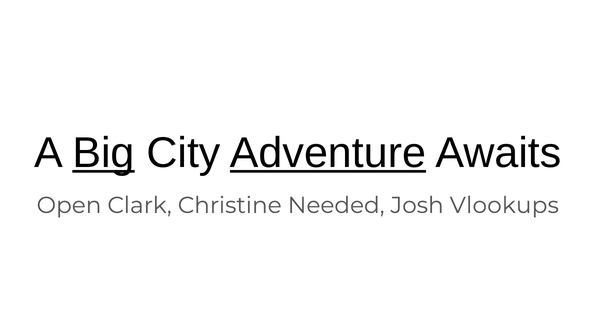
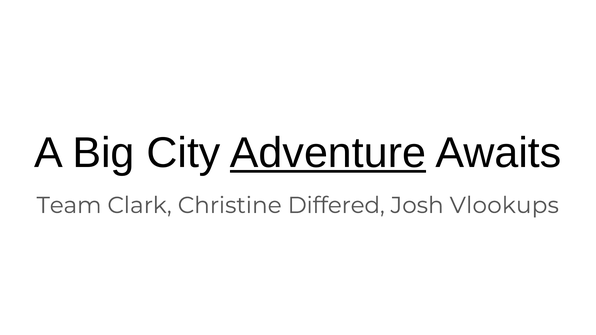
Big underline: present -> none (103, 153)
Open: Open -> Team (69, 206)
Needed: Needed -> Differed (336, 206)
